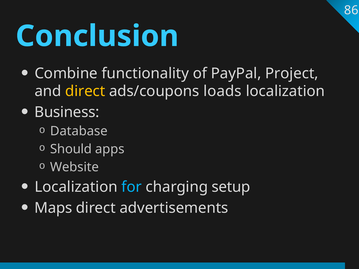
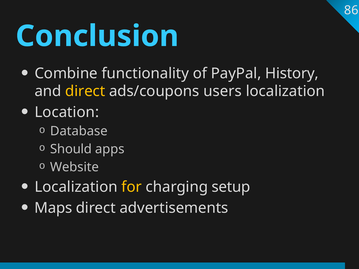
Project: Project -> History (292, 73)
loads: loads -> users (223, 91)
Business: Business -> Location (67, 112)
for colour: light blue -> yellow (132, 187)
